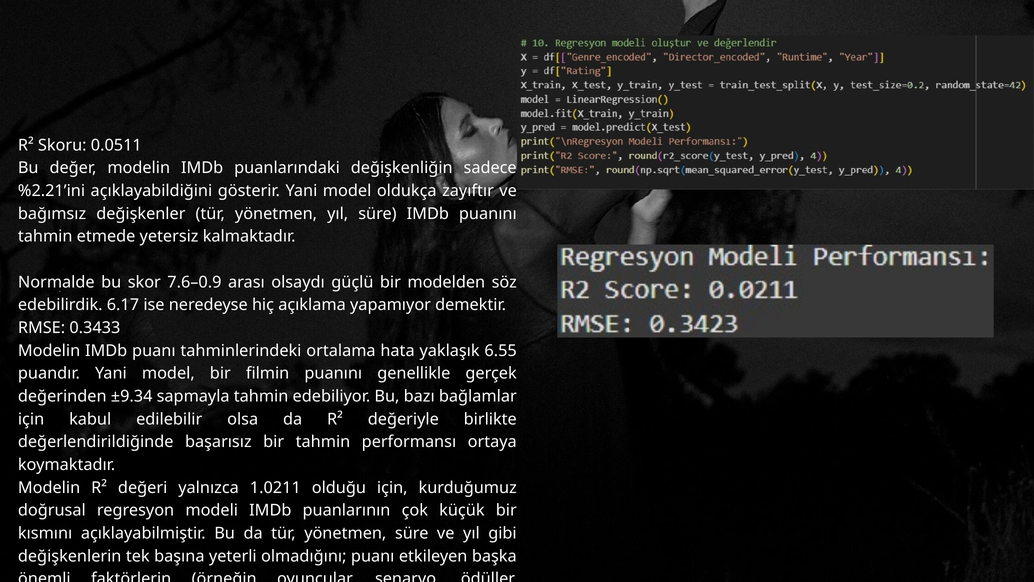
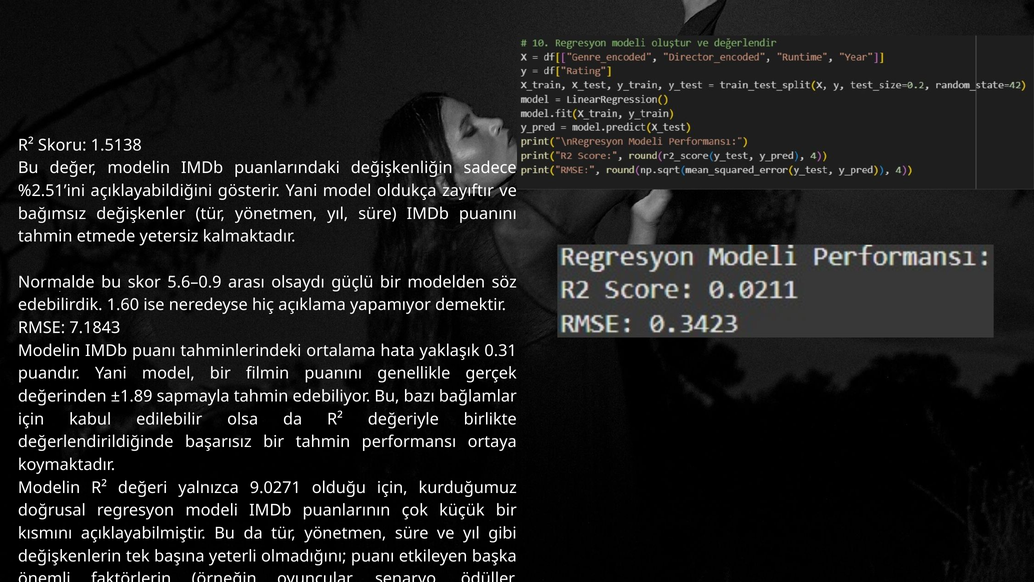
0.0511: 0.0511 -> 1.5138 (116, 145)
%2.21’ini: %2.21’ini -> %2.51’ini (52, 191)
7.6–0.9: 7.6–0.9 -> 5.6–0.9 (194, 282)
6.17: 6.17 -> 1.60 (123, 305)
0.3433: 0.3433 -> 7.1843 (95, 328)
6.55: 6.55 -> 0.31 (501, 350)
±9.34: ±9.34 -> ±1.89 (132, 396)
1.0211: 1.0211 -> 9.0271 (275, 487)
